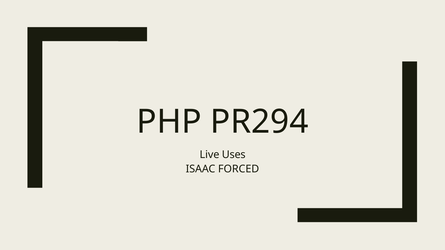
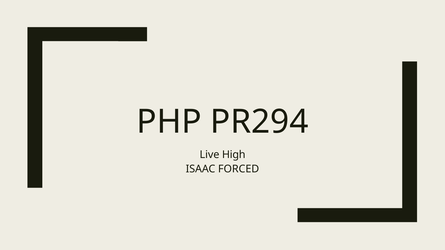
Uses: Uses -> High (234, 155)
